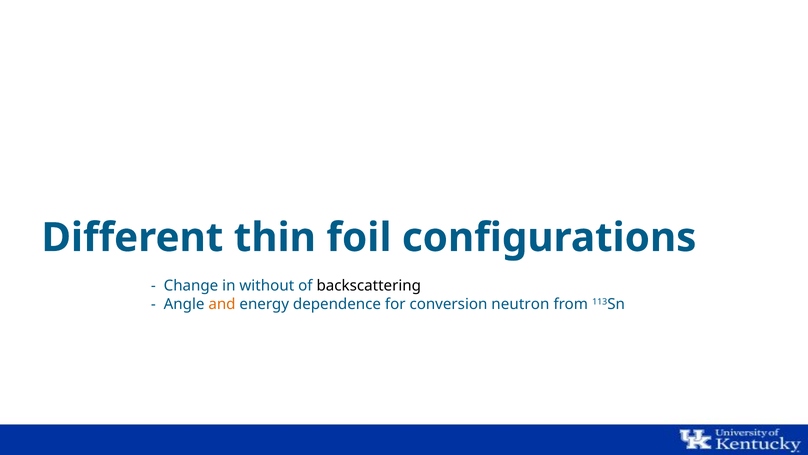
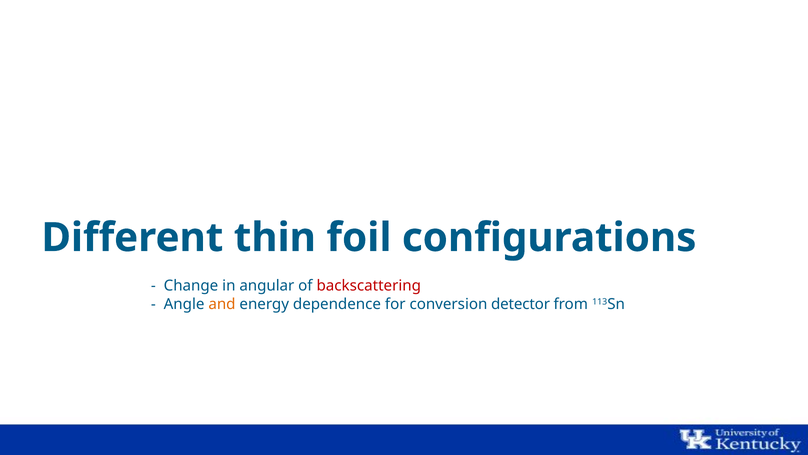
without: without -> angular (267, 286)
backscattering colour: black -> red (369, 286)
neutron: neutron -> detector (521, 304)
